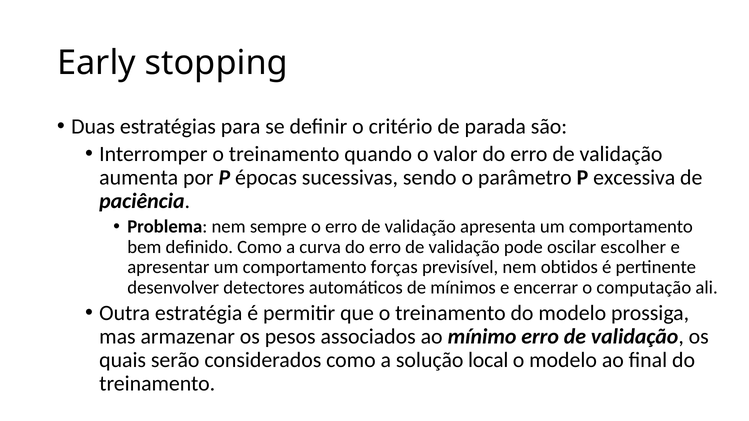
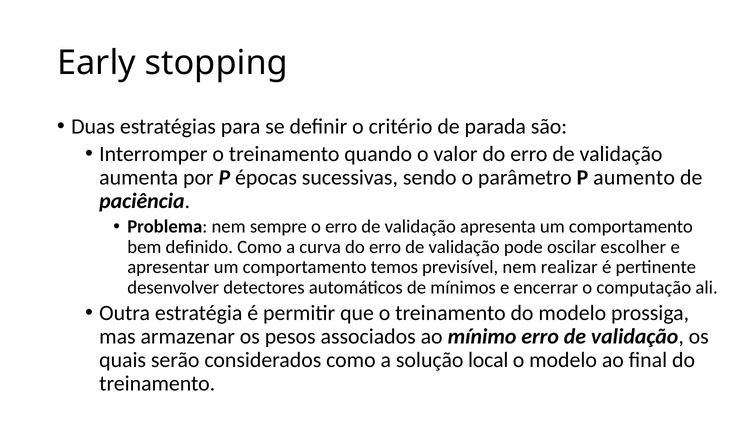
excessiva: excessiva -> aumento (634, 178)
forças: forças -> temos (394, 267)
obtidos: obtidos -> realizar (569, 267)
